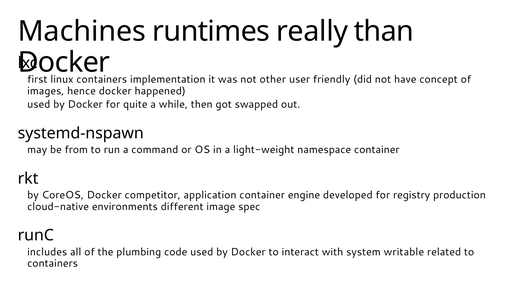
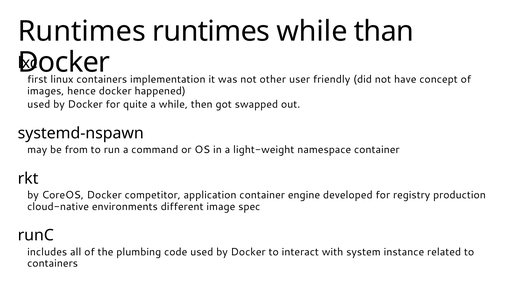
Machines: Machines -> Runtimes (82, 31)
runtimes really: really -> while (312, 31)
writable: writable -> instance (404, 252)
